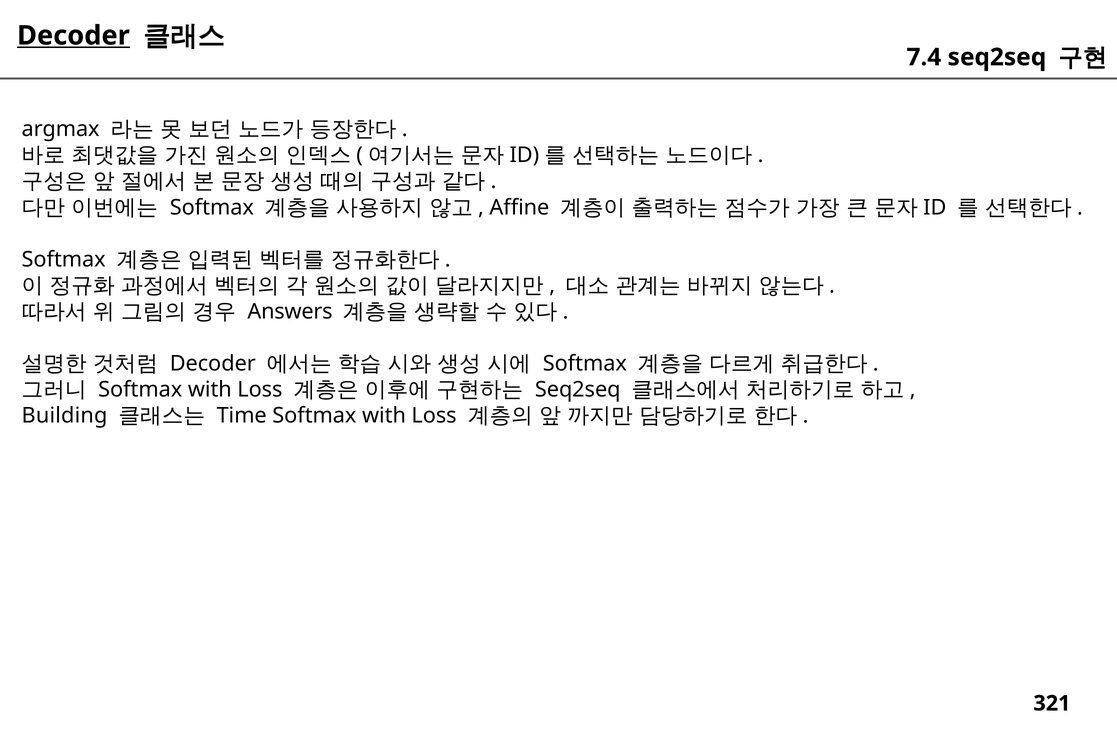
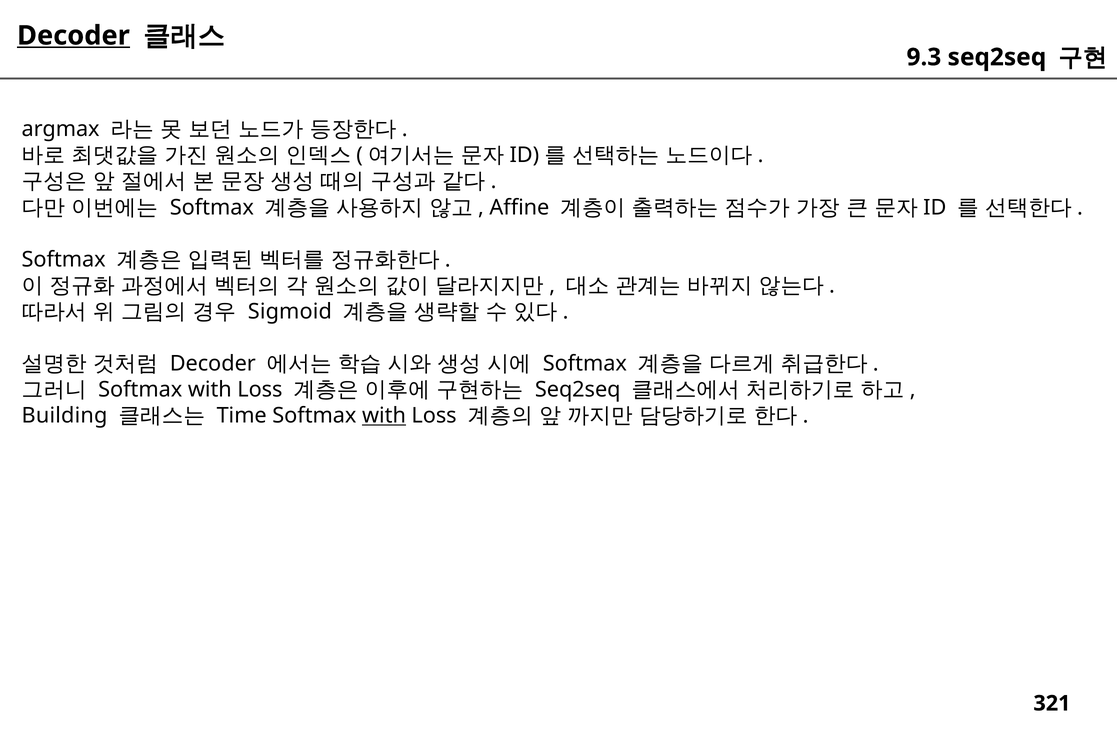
7.4: 7.4 -> 9.3 (924, 57)
Answers: Answers -> Sigmoid (290, 312)
with underline: none -> present (384, 416)
